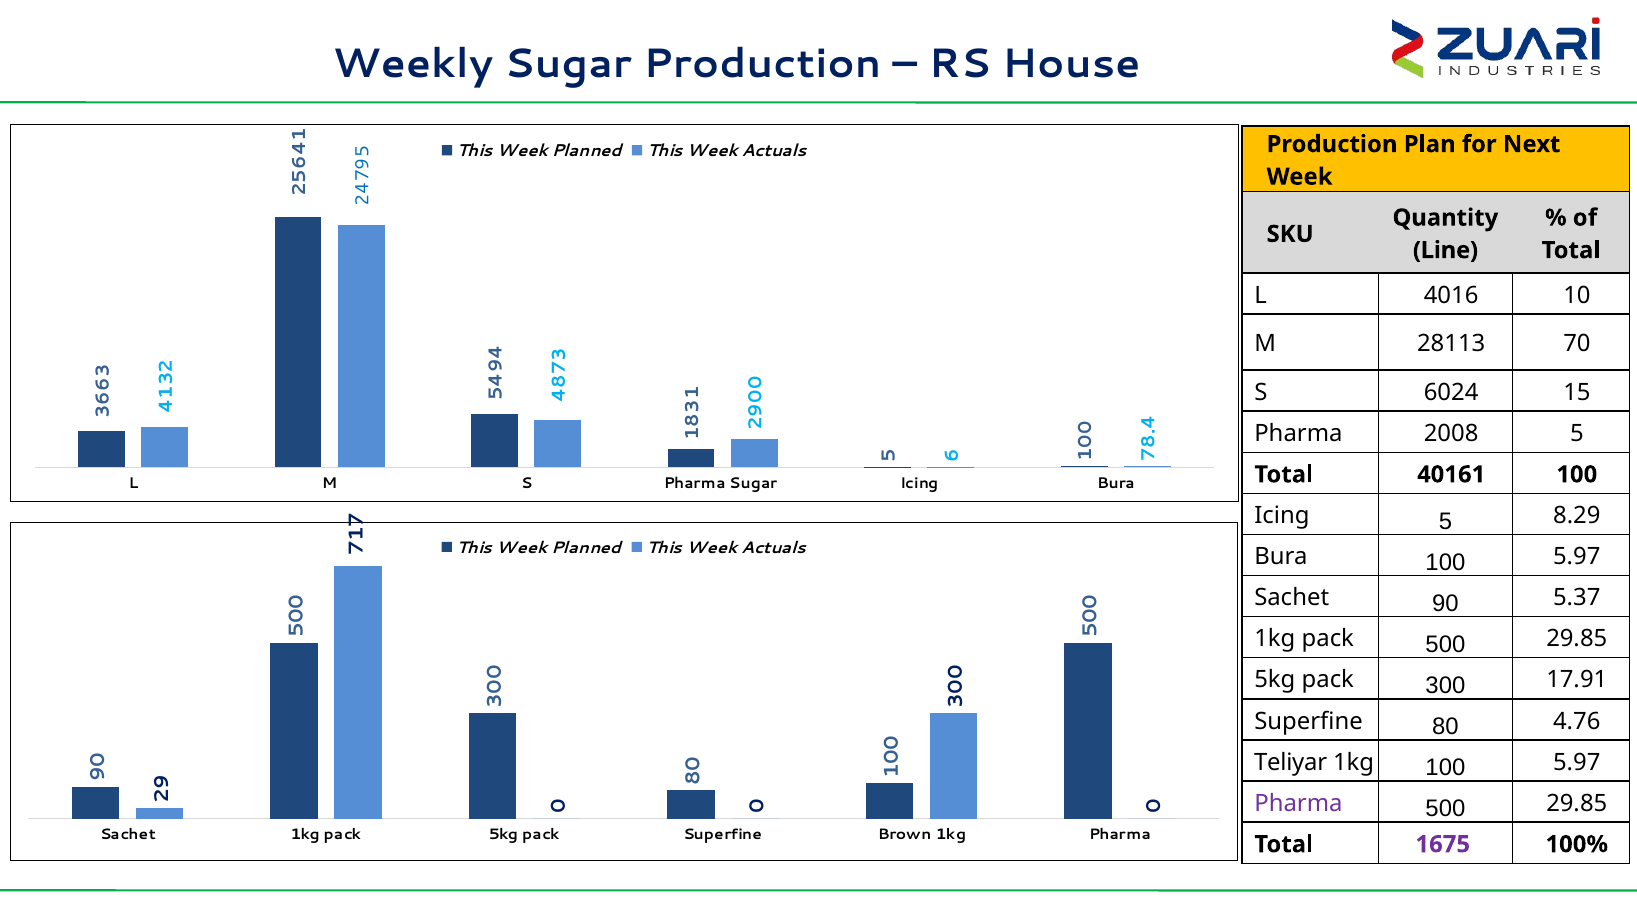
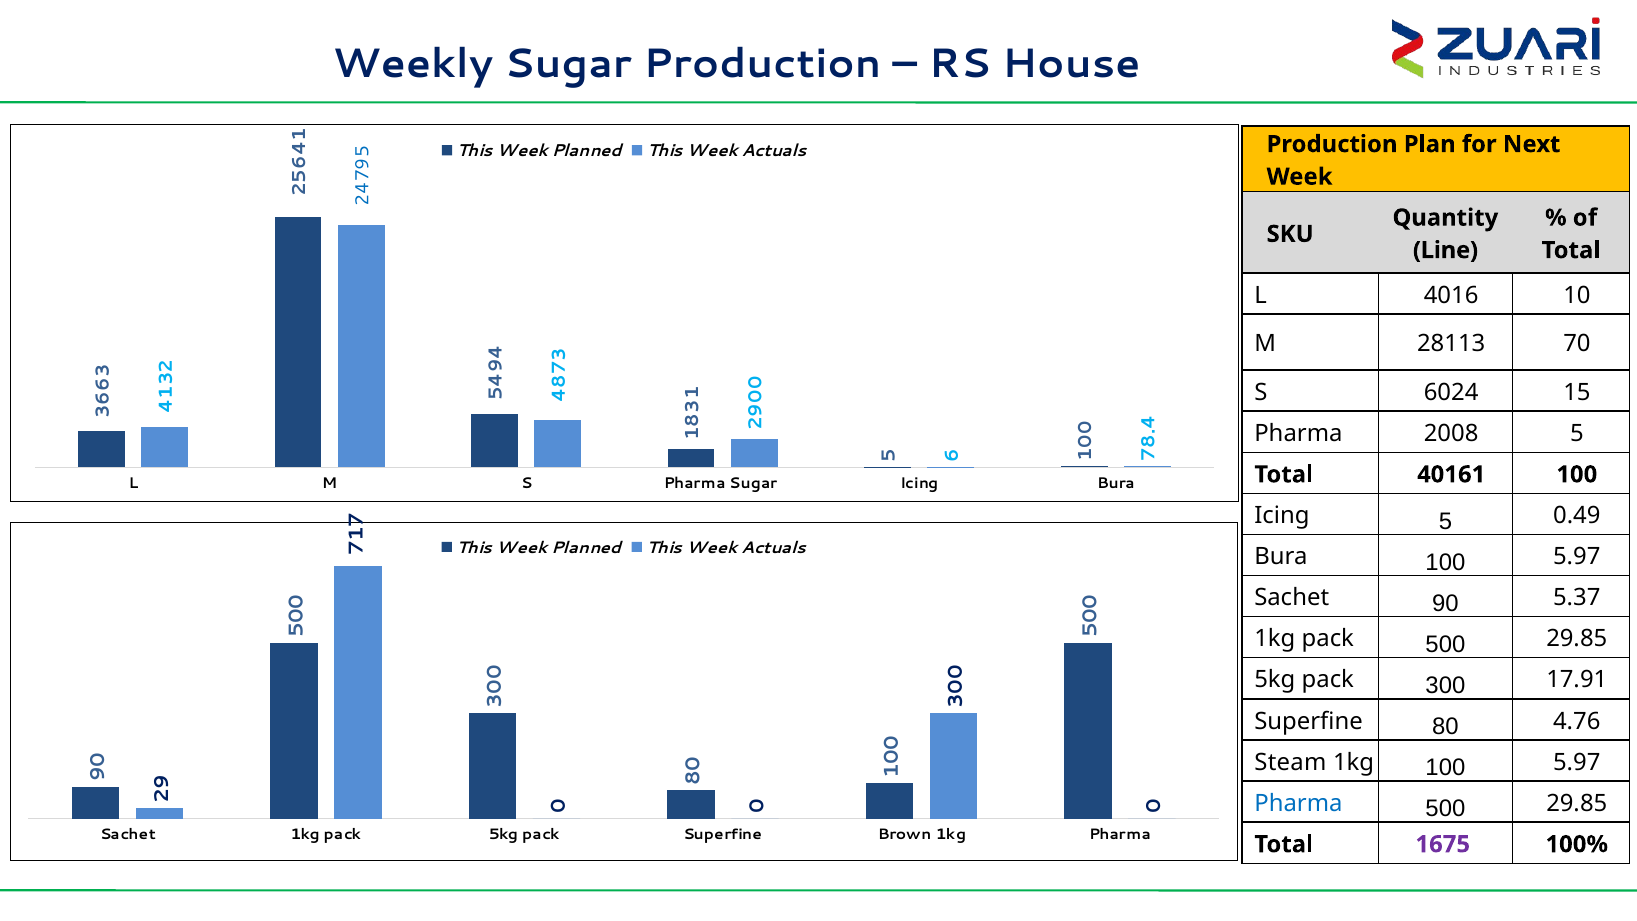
8.29: 8.29 -> 0.49 (1577, 516)
Teliyar: Teliyar -> Steam (1290, 762)
Pharma colour: purple -> blue (1298, 803)
